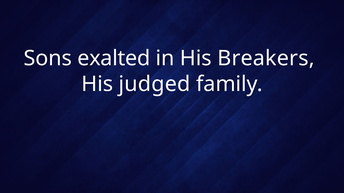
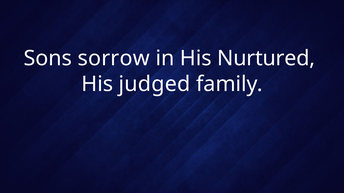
exalted: exalted -> sorrow (114, 58)
Breakers: Breakers -> Nurtured (266, 58)
